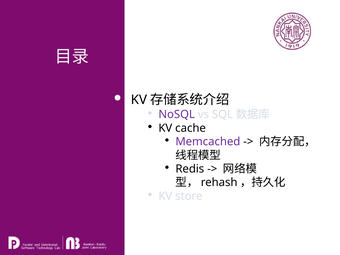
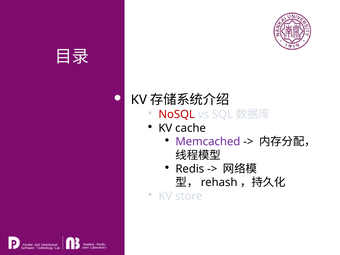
NoSQL colour: purple -> red (177, 114)
